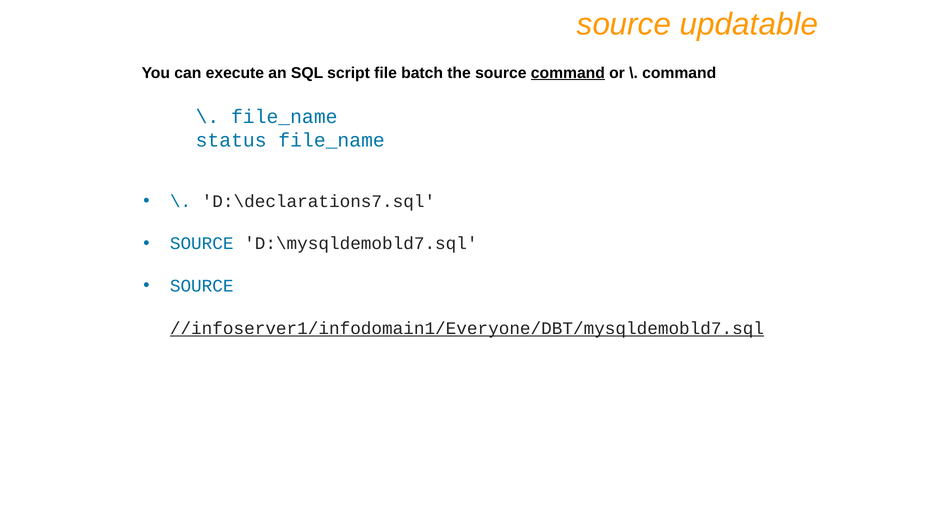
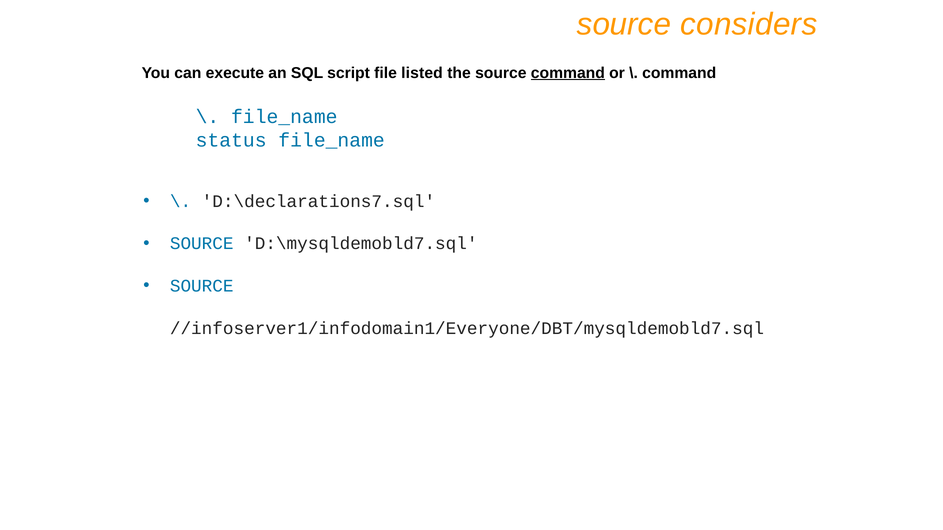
updatable: updatable -> considers (749, 25)
batch: batch -> listed (422, 73)
//infoserver1/infodomain1/Everyone/DBT/mysqldemobld7.sql underline: present -> none (467, 329)
